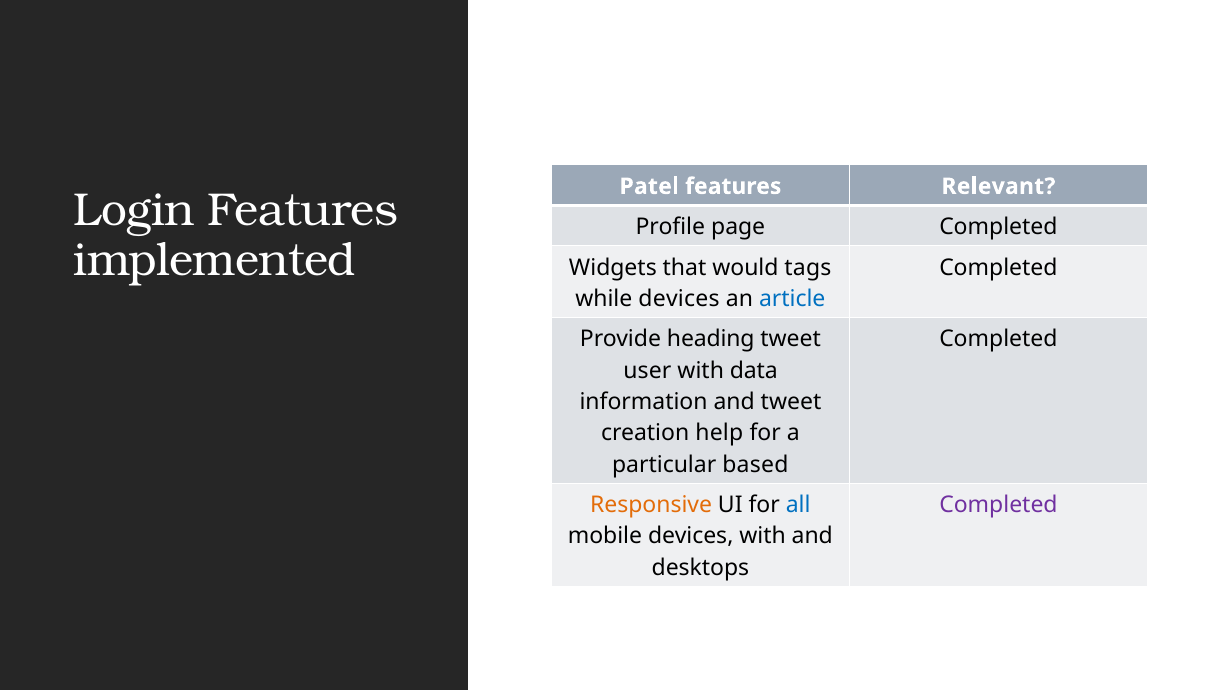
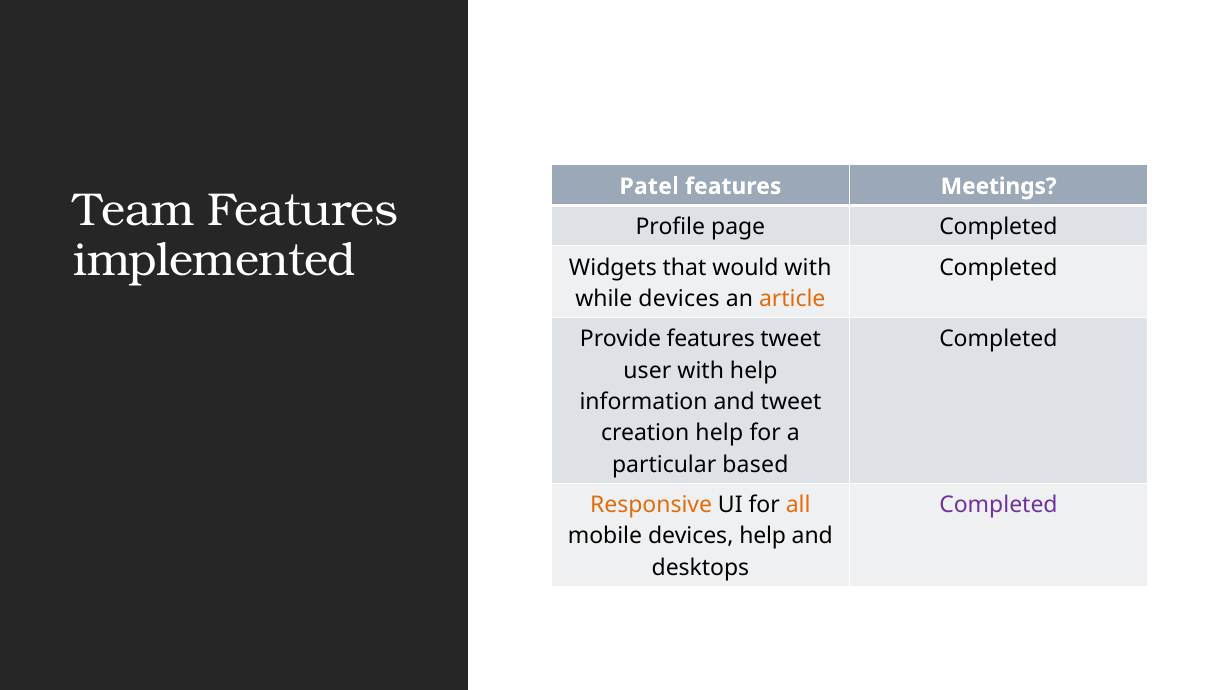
Relevant: Relevant -> Meetings (999, 186)
Login: Login -> Team (134, 210)
would tags: tags -> with (808, 267)
article colour: blue -> orange (792, 299)
Provide heading: heading -> features (711, 339)
with data: data -> help (754, 370)
all colour: blue -> orange (798, 505)
devices with: with -> help (763, 536)
